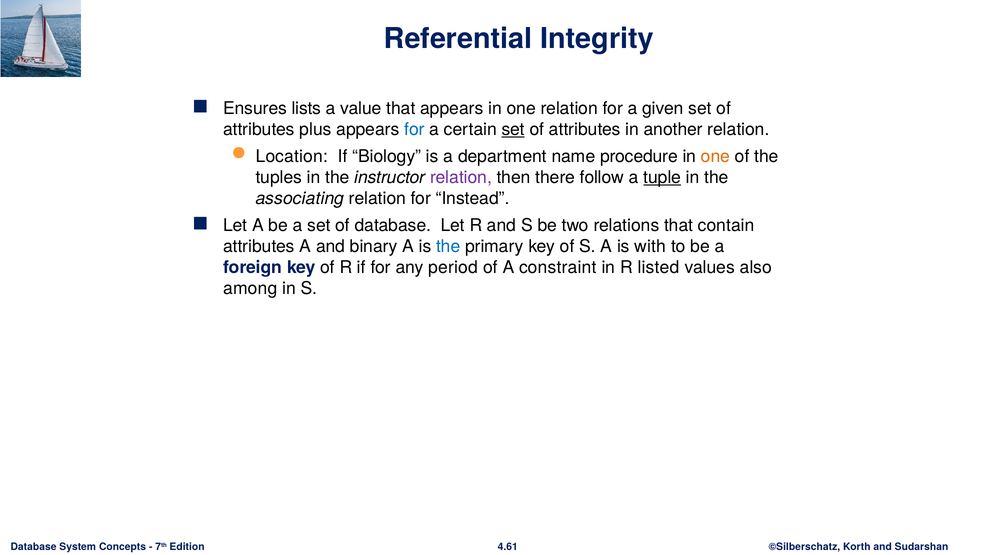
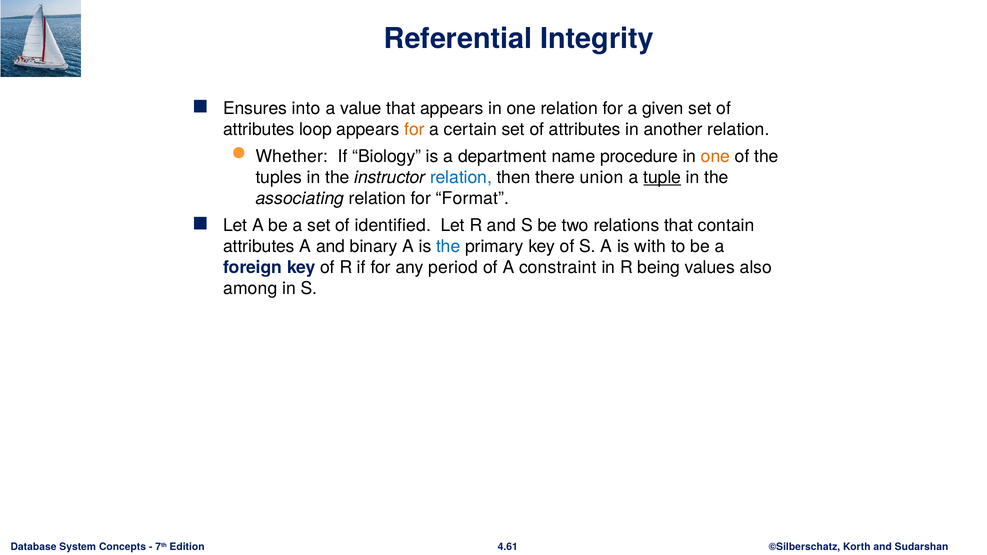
lists: lists -> into (306, 109)
plus: plus -> loop (316, 130)
for colour: blue -> orange (414, 130)
set underline: present -> none (513, 130)
Location: Location -> Whether (292, 157)
relation colour: purple -> blue (461, 178)
follow: follow -> union (602, 178)
Instead: Instead -> Format (473, 199)
of database: database -> identified (393, 226)
listed: listed -> being (659, 268)
